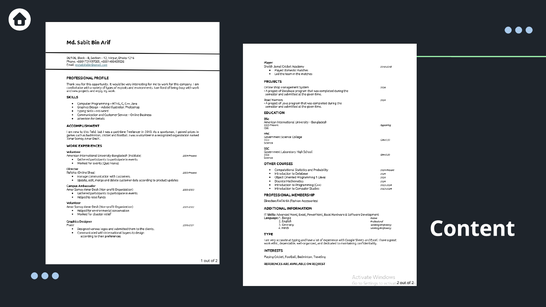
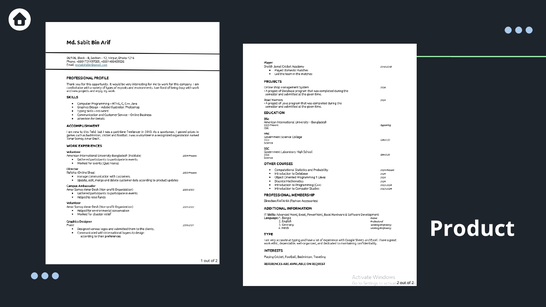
Content: Content -> Product (472, 229)
